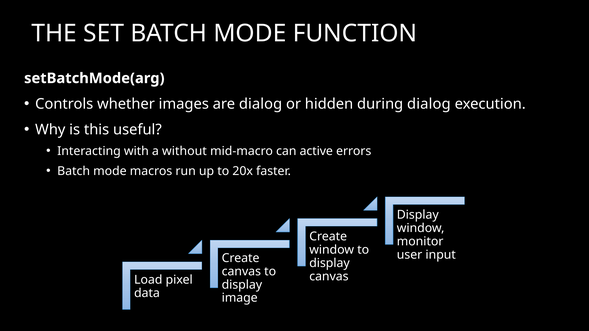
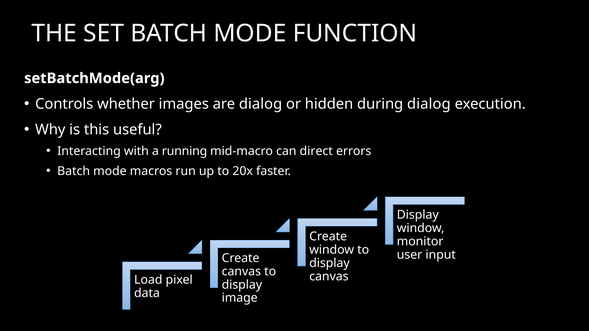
without: without -> running (185, 151)
active: active -> direct (316, 151)
